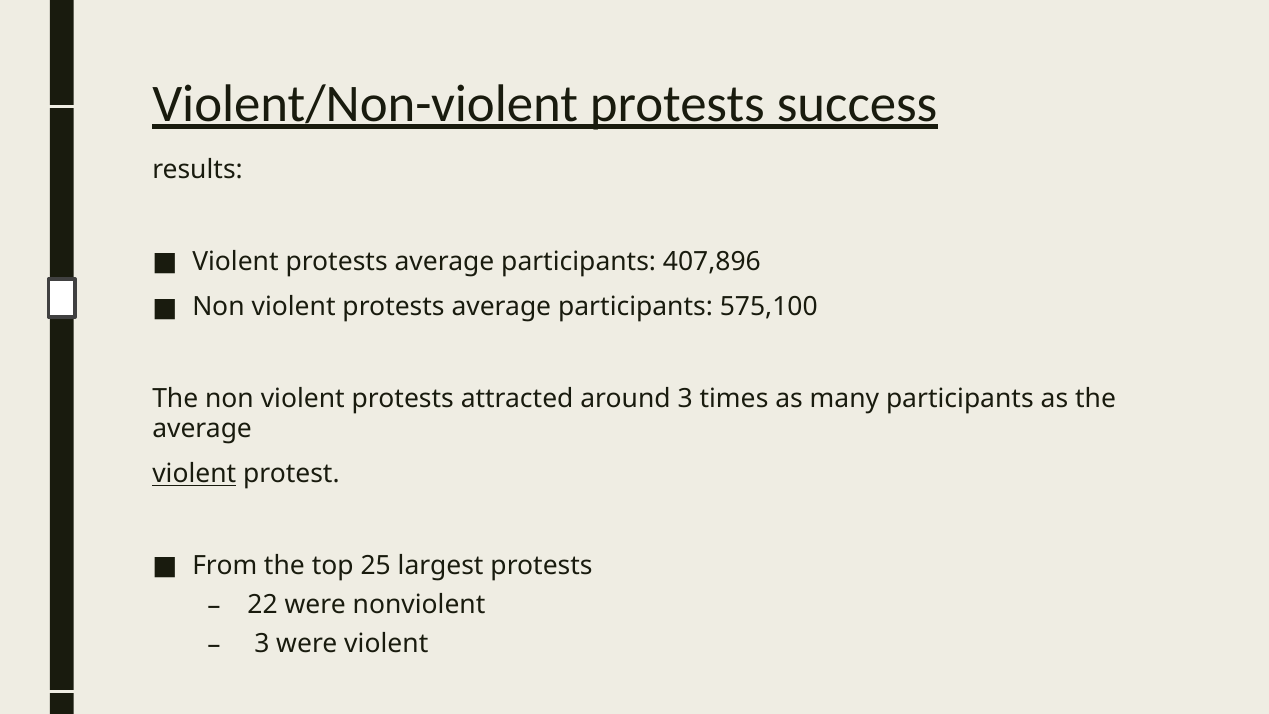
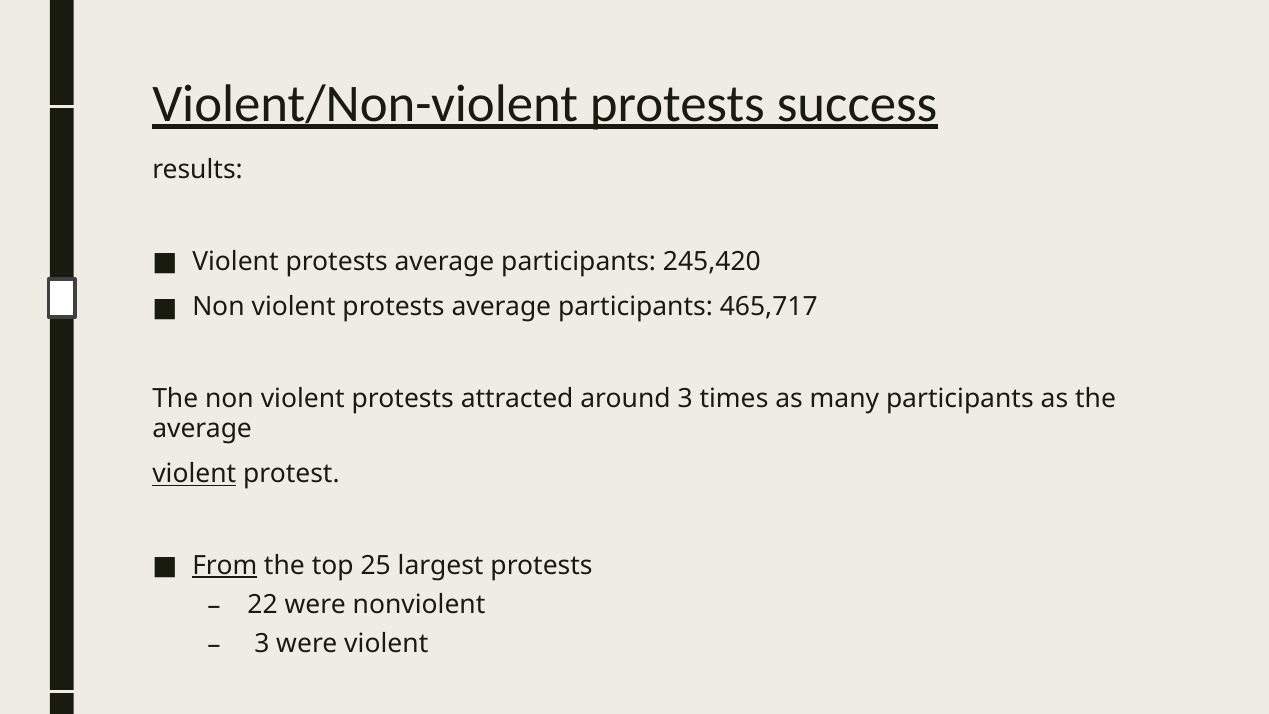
407,896: 407,896 -> 245,420 (712, 261)
575,100: 575,100 -> 465,717 (769, 307)
From underline: none -> present (225, 566)
